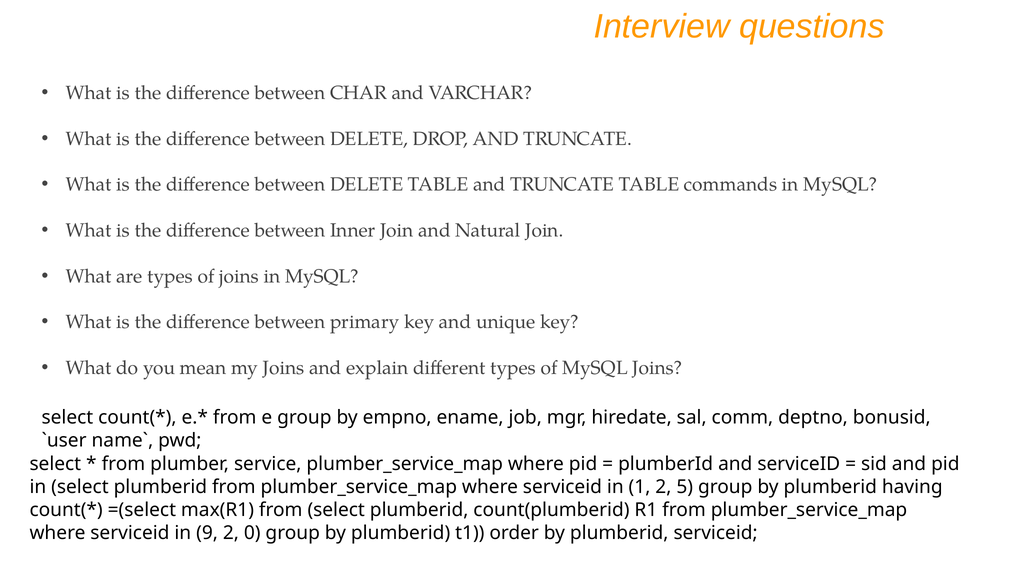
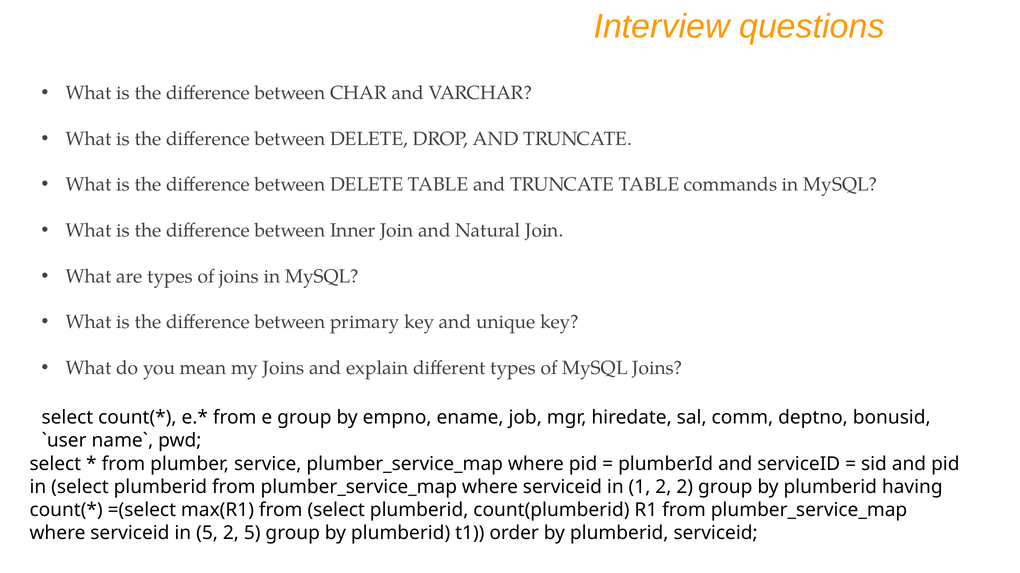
2 5: 5 -> 2 (685, 488)
in 9: 9 -> 5 (207, 534)
2 0: 0 -> 5 (252, 534)
